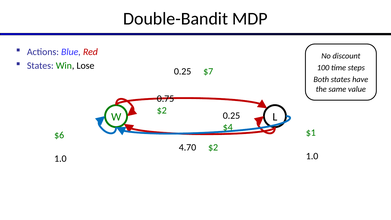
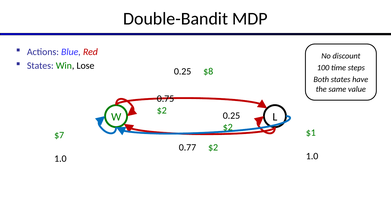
$7: $7 -> $8 (208, 71)
$4: $4 -> $2 (228, 127)
$6: $6 -> $7 (59, 135)
4.70: 4.70 -> 0.77 (187, 147)
